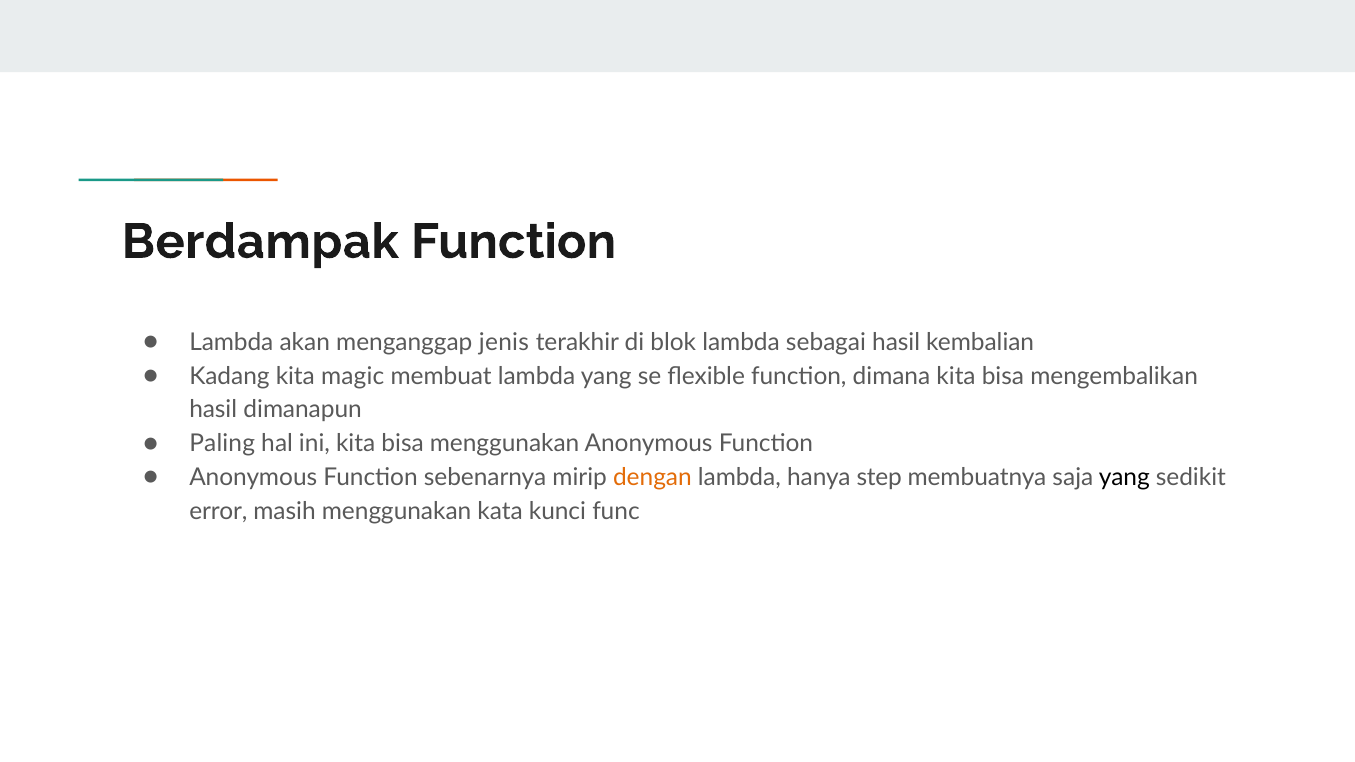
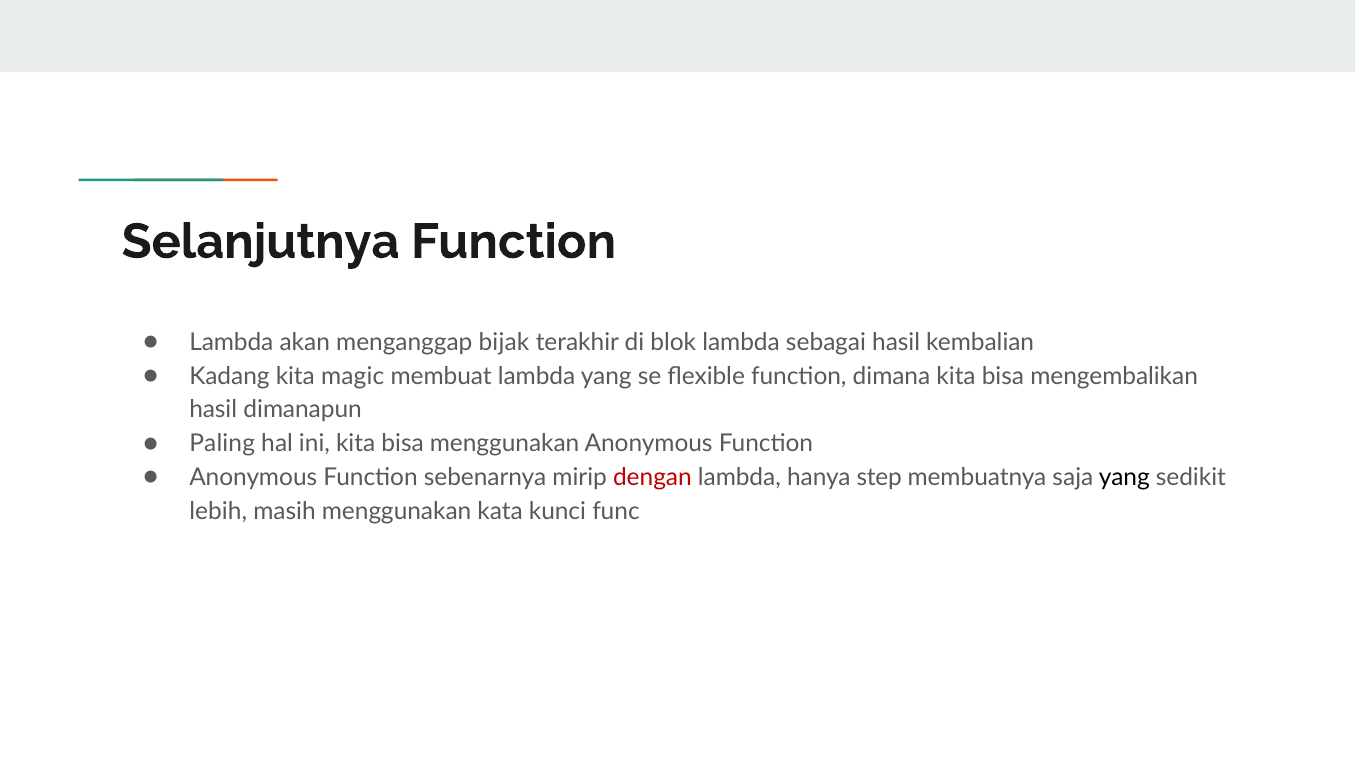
Berdampak: Berdampak -> Selanjutnya (261, 242)
jenis: jenis -> bijak (504, 342)
dengan colour: orange -> red (652, 477)
error: error -> lebih (218, 511)
